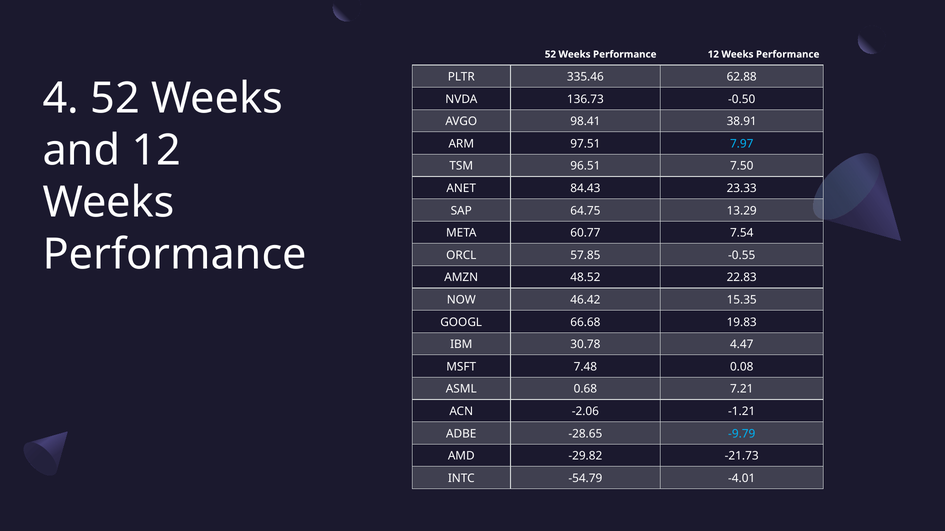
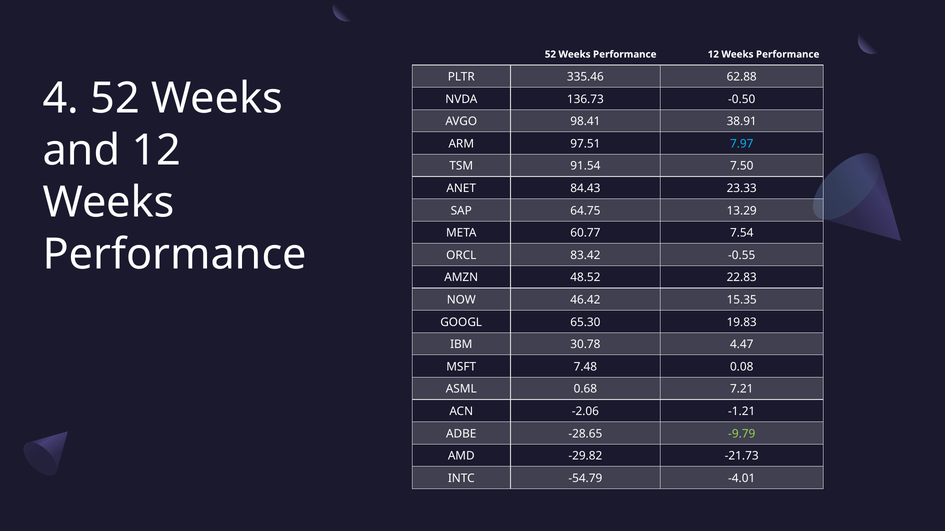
96.51: 96.51 -> 91.54 (585, 166)
57.85: 57.85 -> 83.42 (585, 256)
66.68: 66.68 -> 65.30 (585, 322)
-9.79 colour: light blue -> light green (742, 434)
